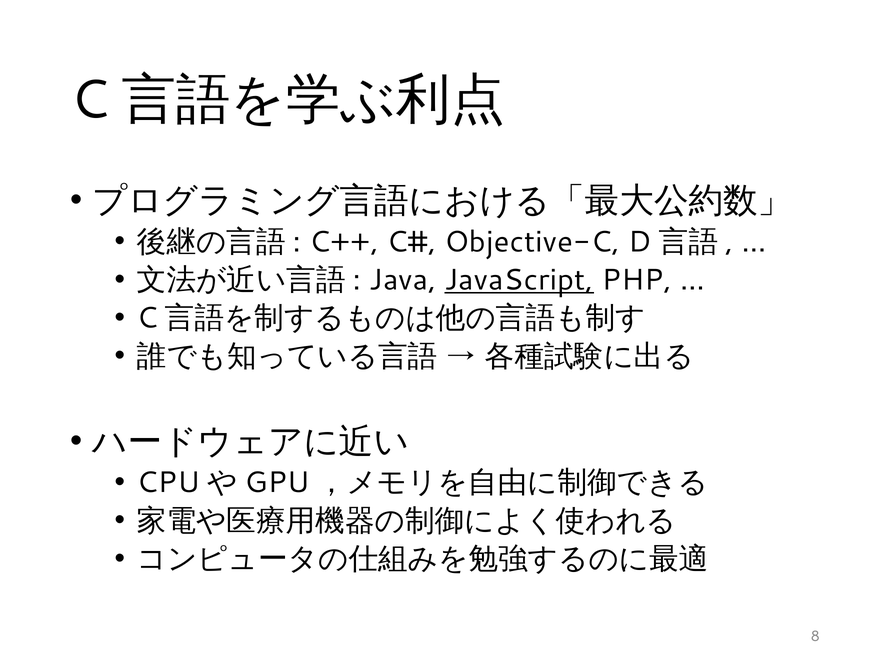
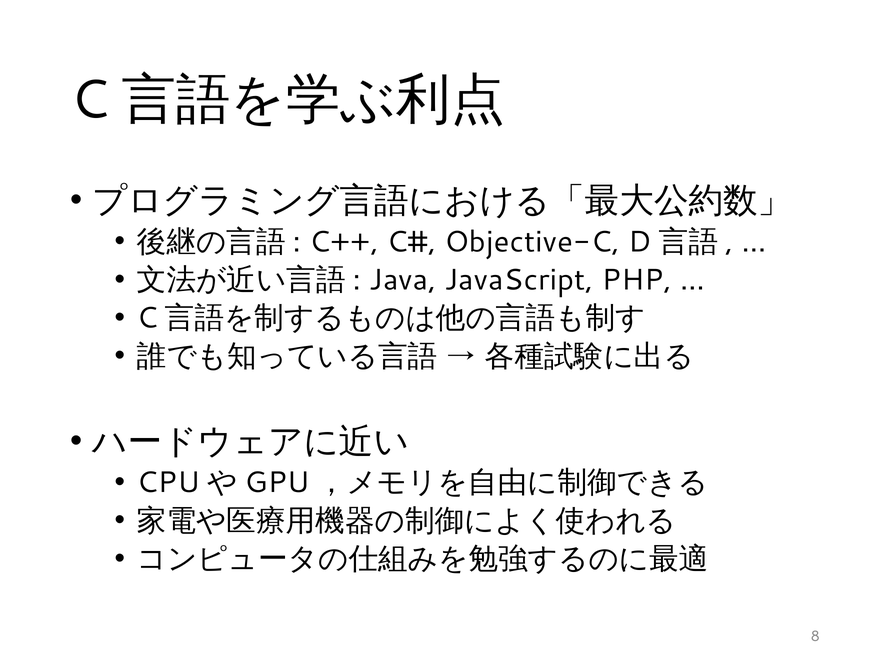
JavaScript underline: present -> none (519, 280)
